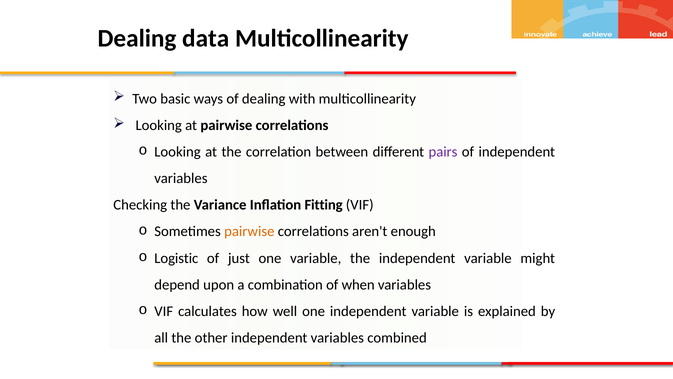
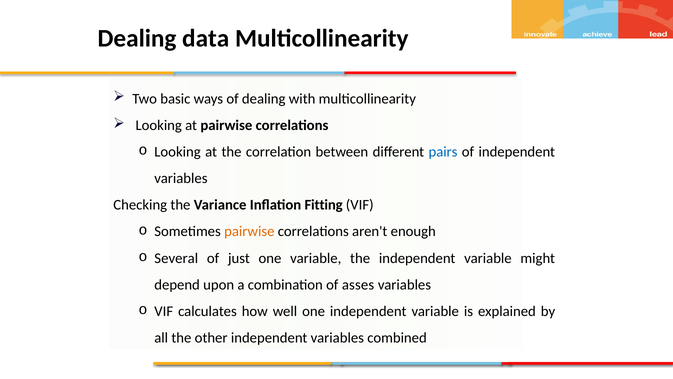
pairs colour: purple -> blue (443, 152)
Logistic: Logistic -> Several (176, 258)
when: when -> asses (358, 284)
